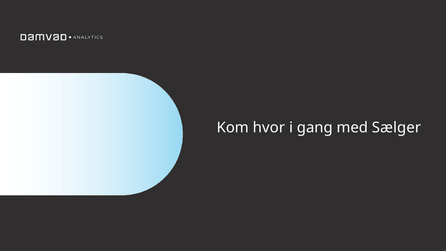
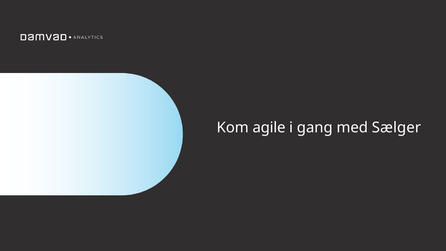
hvor: hvor -> agile (269, 127)
